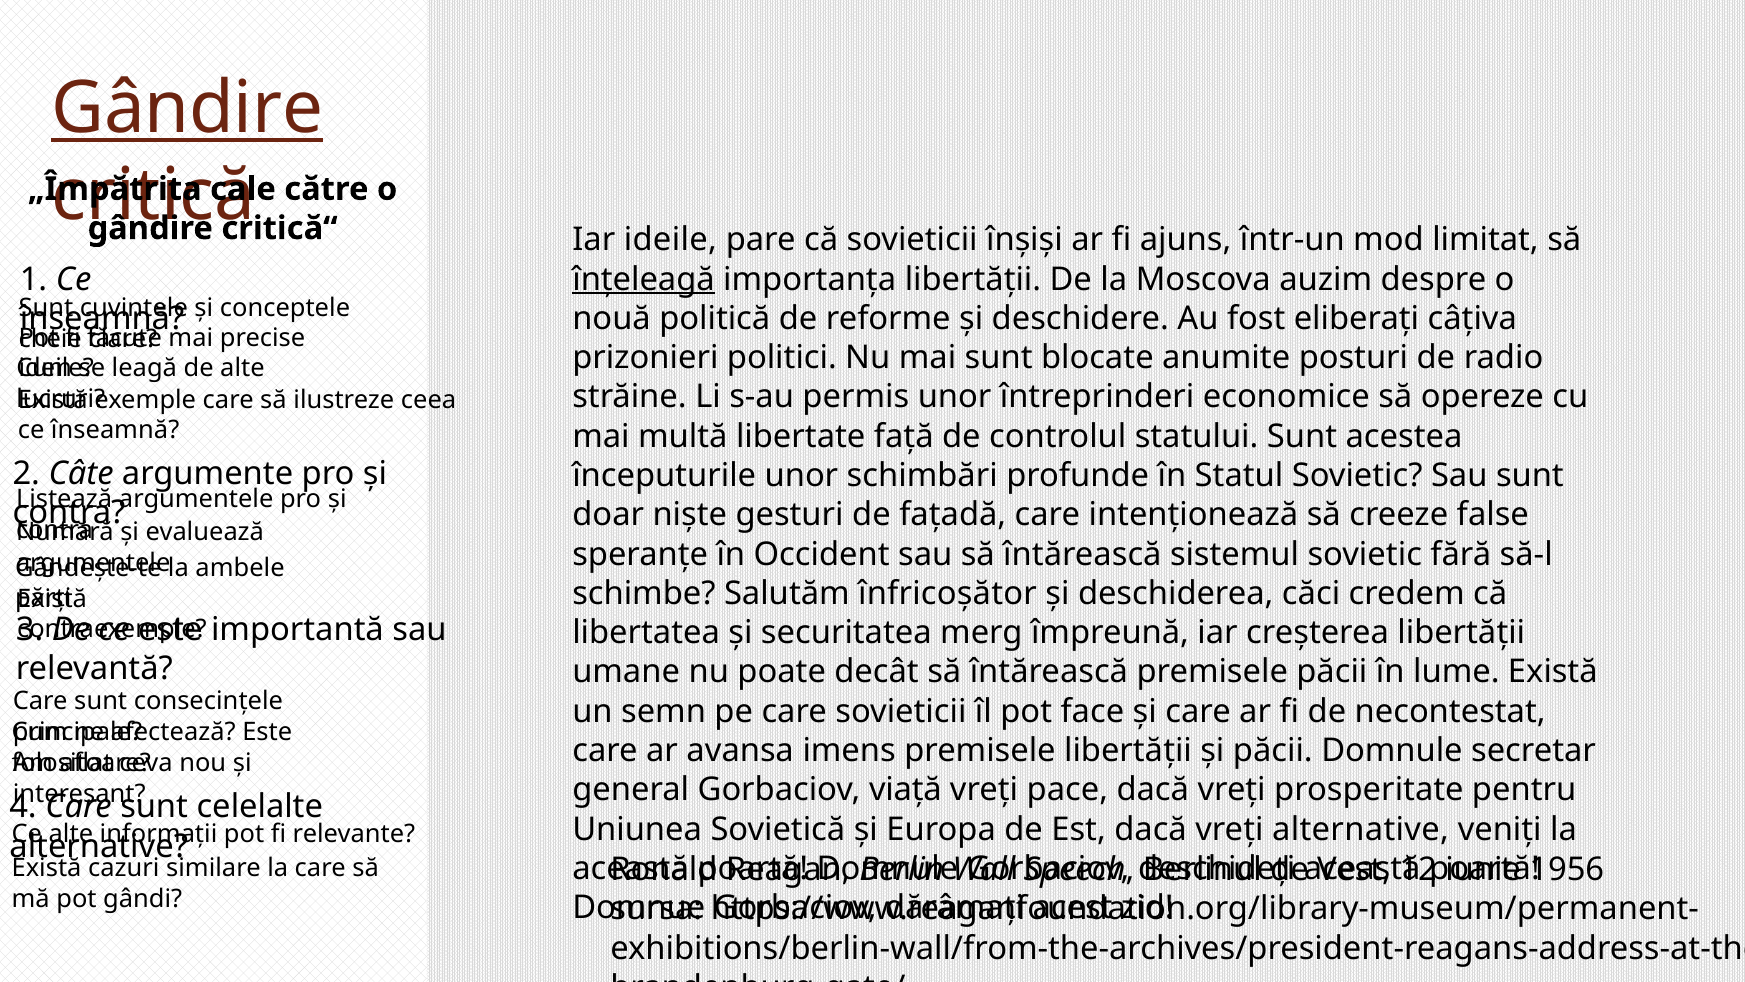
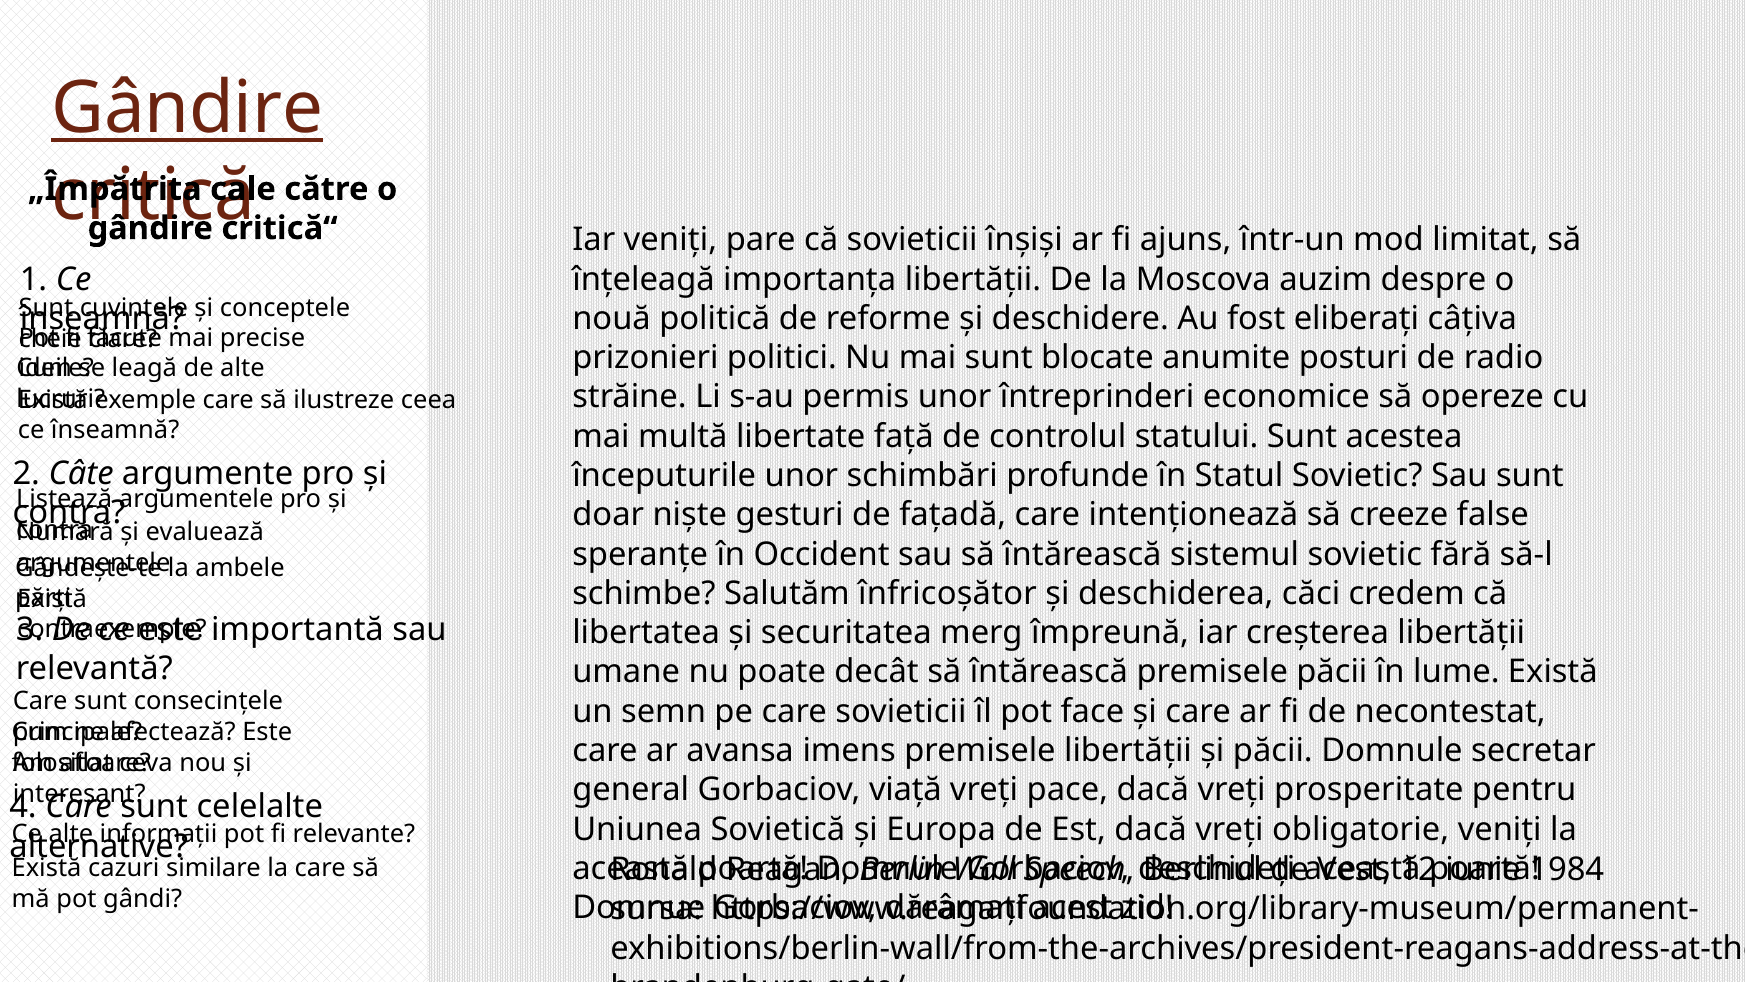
Iar ideile: ideile -> veniți (670, 240)
înțeleagă underline: present -> none (644, 279)
vreți alternative: alternative -> obligatorie (1361, 829)
1956: 1956 -> 1984 (1567, 869)
